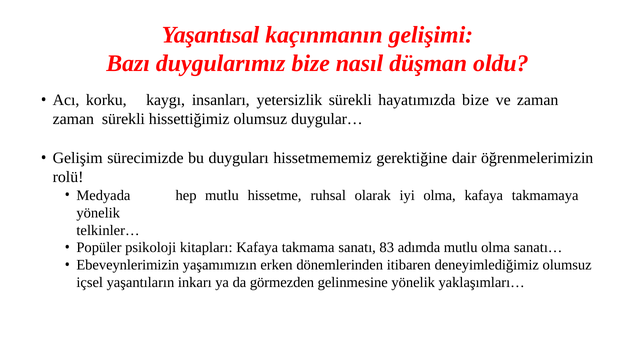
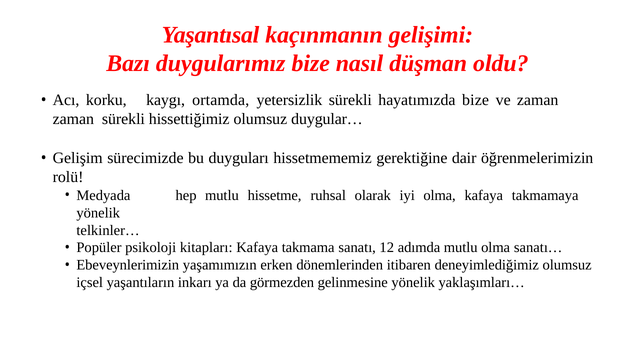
insanları: insanları -> ortamda (221, 100)
83: 83 -> 12 (387, 248)
